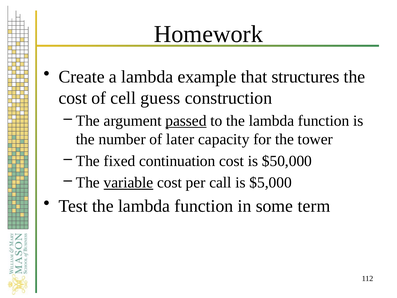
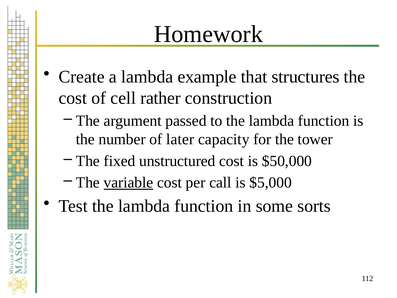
guess: guess -> rather (161, 98)
passed underline: present -> none (186, 121)
continuation: continuation -> unstructured (177, 161)
term: term -> sorts (314, 206)
